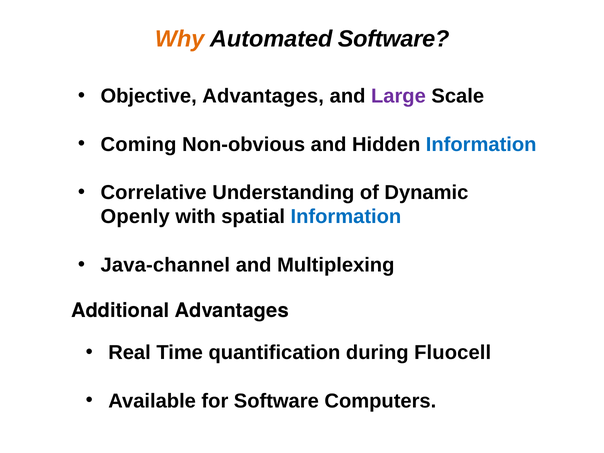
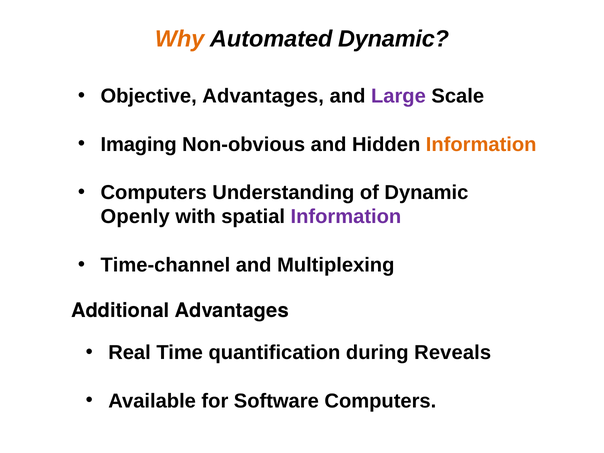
Automated Software: Software -> Dynamic (394, 39)
Coming: Coming -> Imaging (139, 144)
Information colour: blue -> orange (481, 144)
Correlative: Correlative -> Computers (154, 193)
Information colour: blue -> purple (346, 217)
Java-channel: Java-channel -> Time-channel (165, 265)
Fluocell: Fluocell -> Reveals (453, 353)
